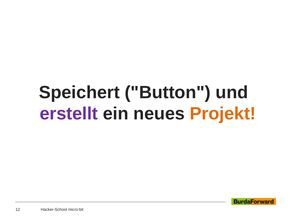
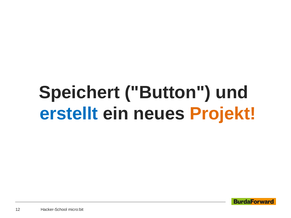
erstellt colour: purple -> blue (69, 114)
